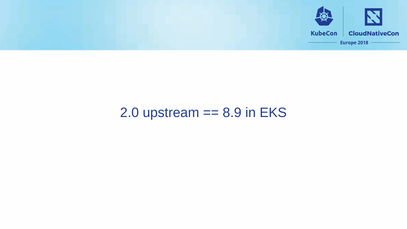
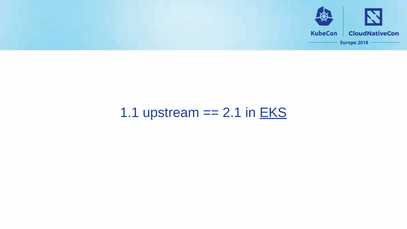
2.0: 2.0 -> 1.1 (129, 113)
8.9: 8.9 -> 2.1 (232, 113)
EKS underline: none -> present (273, 113)
